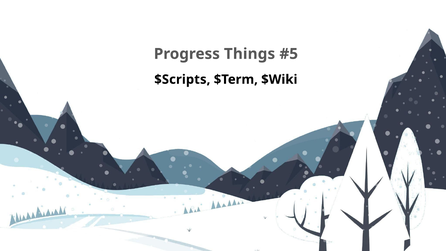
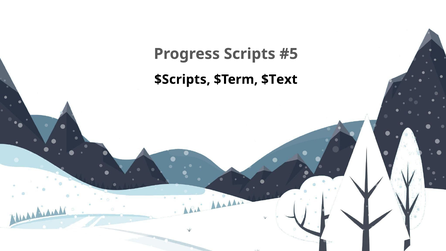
Things: Things -> Scripts (250, 54)
$Wiki: $Wiki -> $Text (279, 79)
